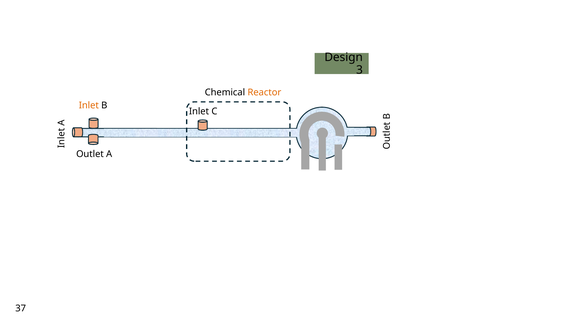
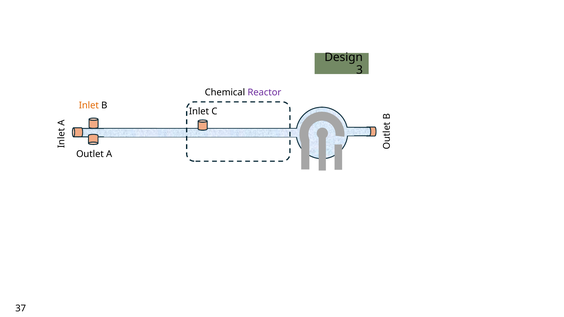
Reactor colour: orange -> purple (264, 93)
